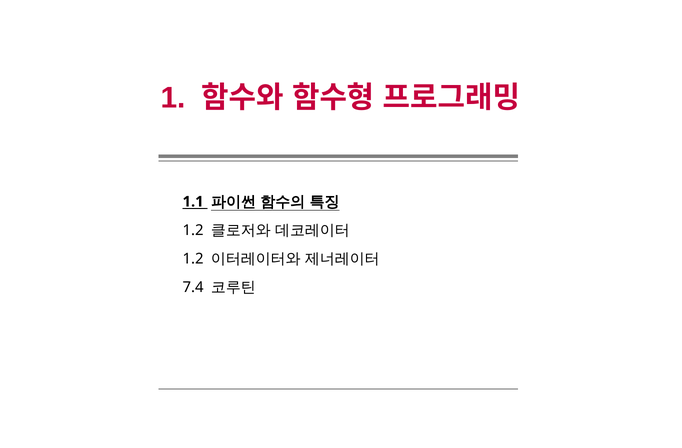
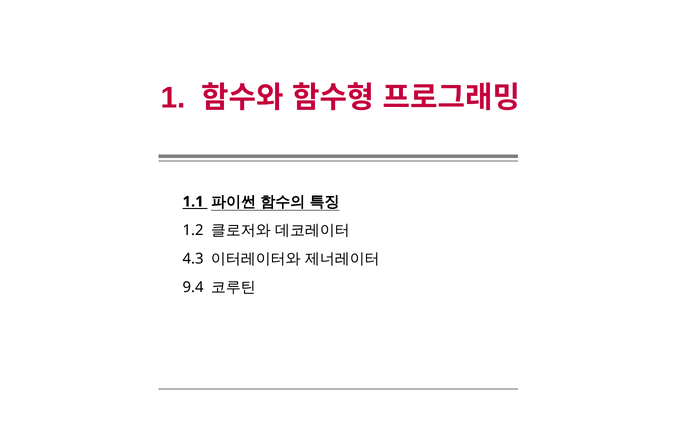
1.2: 1.2 -> 4.3 (193, 259)
7.4: 7.4 -> 9.4 (193, 287)
